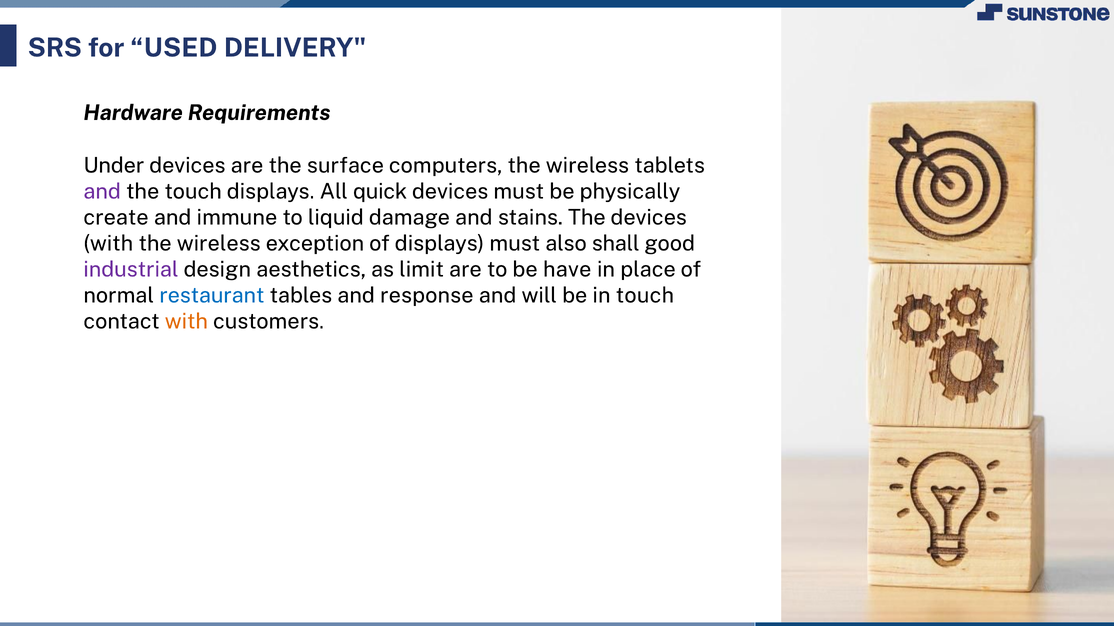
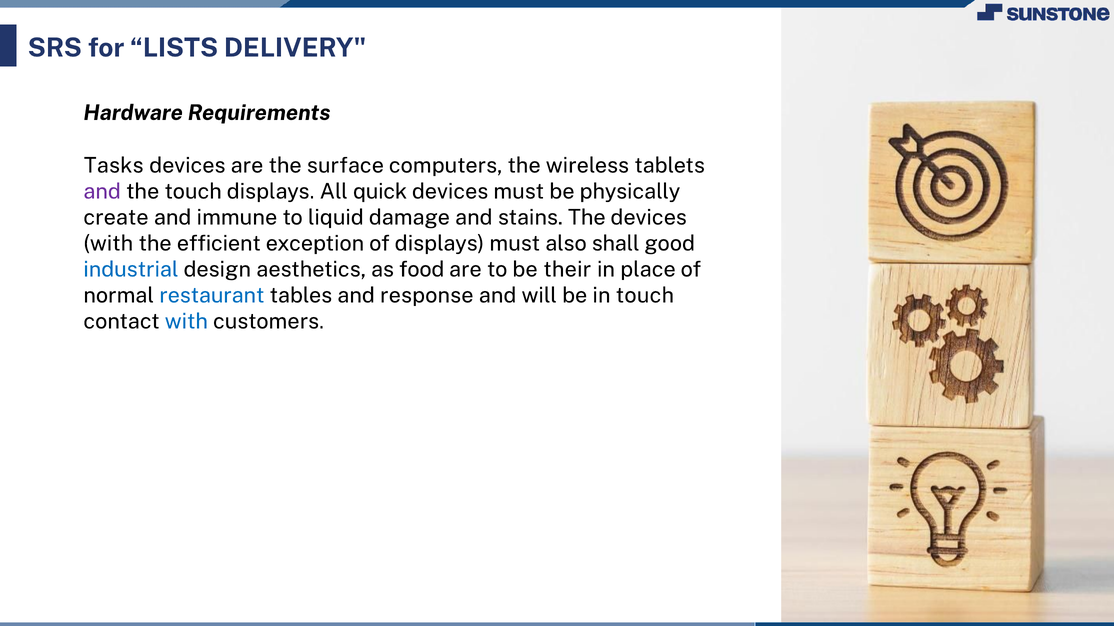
USED: USED -> LISTS (174, 48)
Under: Under -> Tasks (114, 166)
with the wireless: wireless -> efficient (219, 244)
industrial colour: purple -> blue (131, 270)
limit: limit -> food (422, 270)
have: have -> their (567, 270)
with colour: orange -> blue (186, 322)
